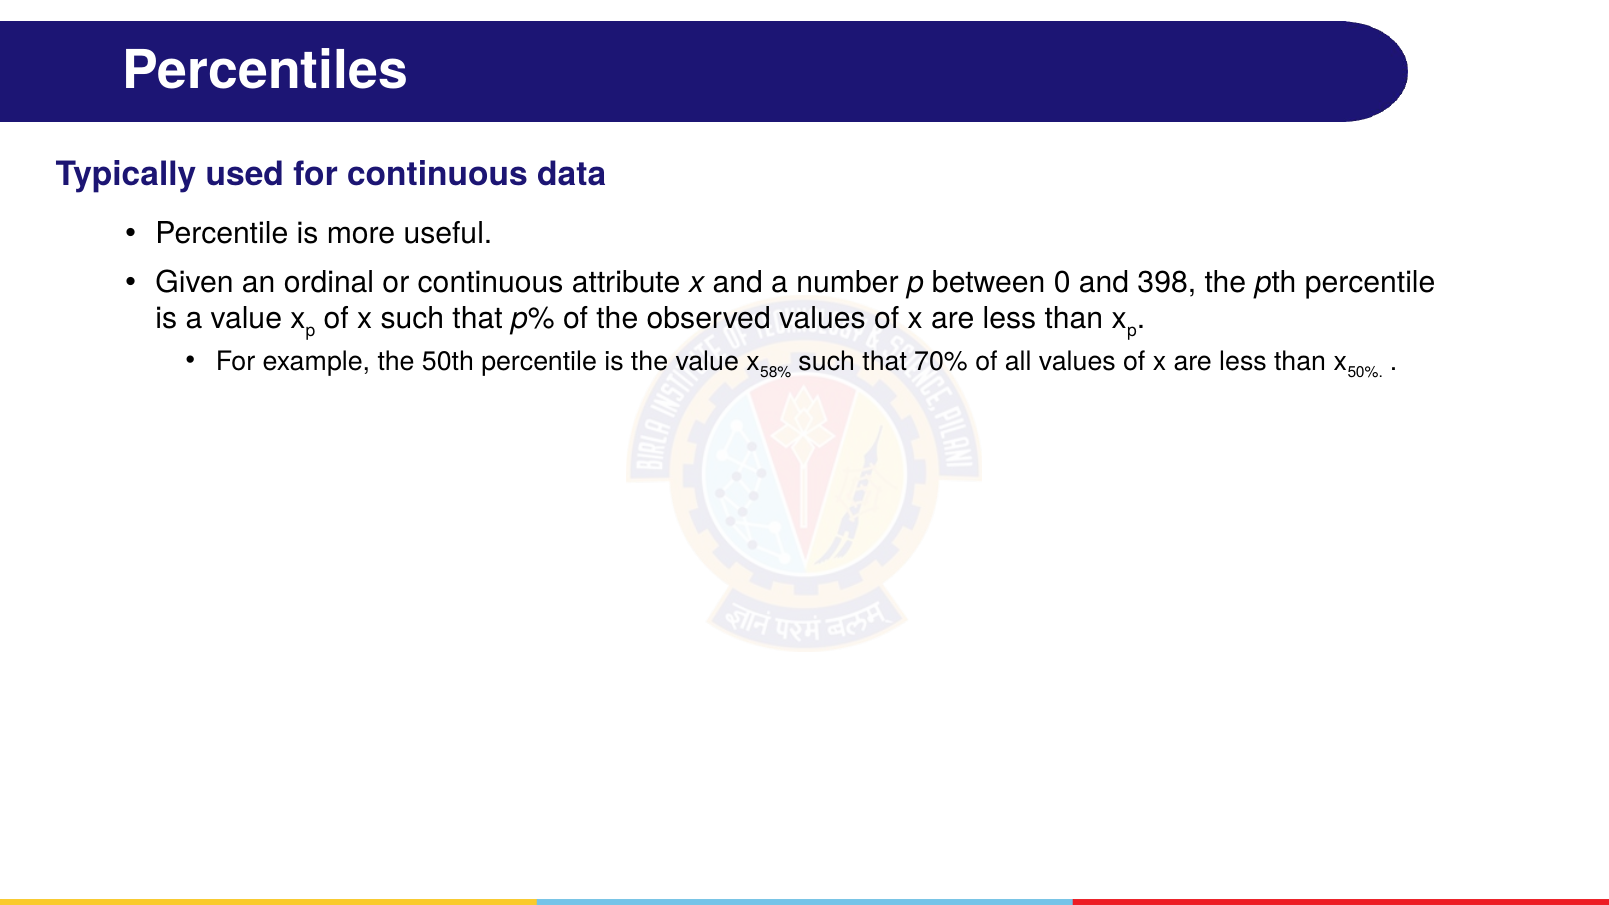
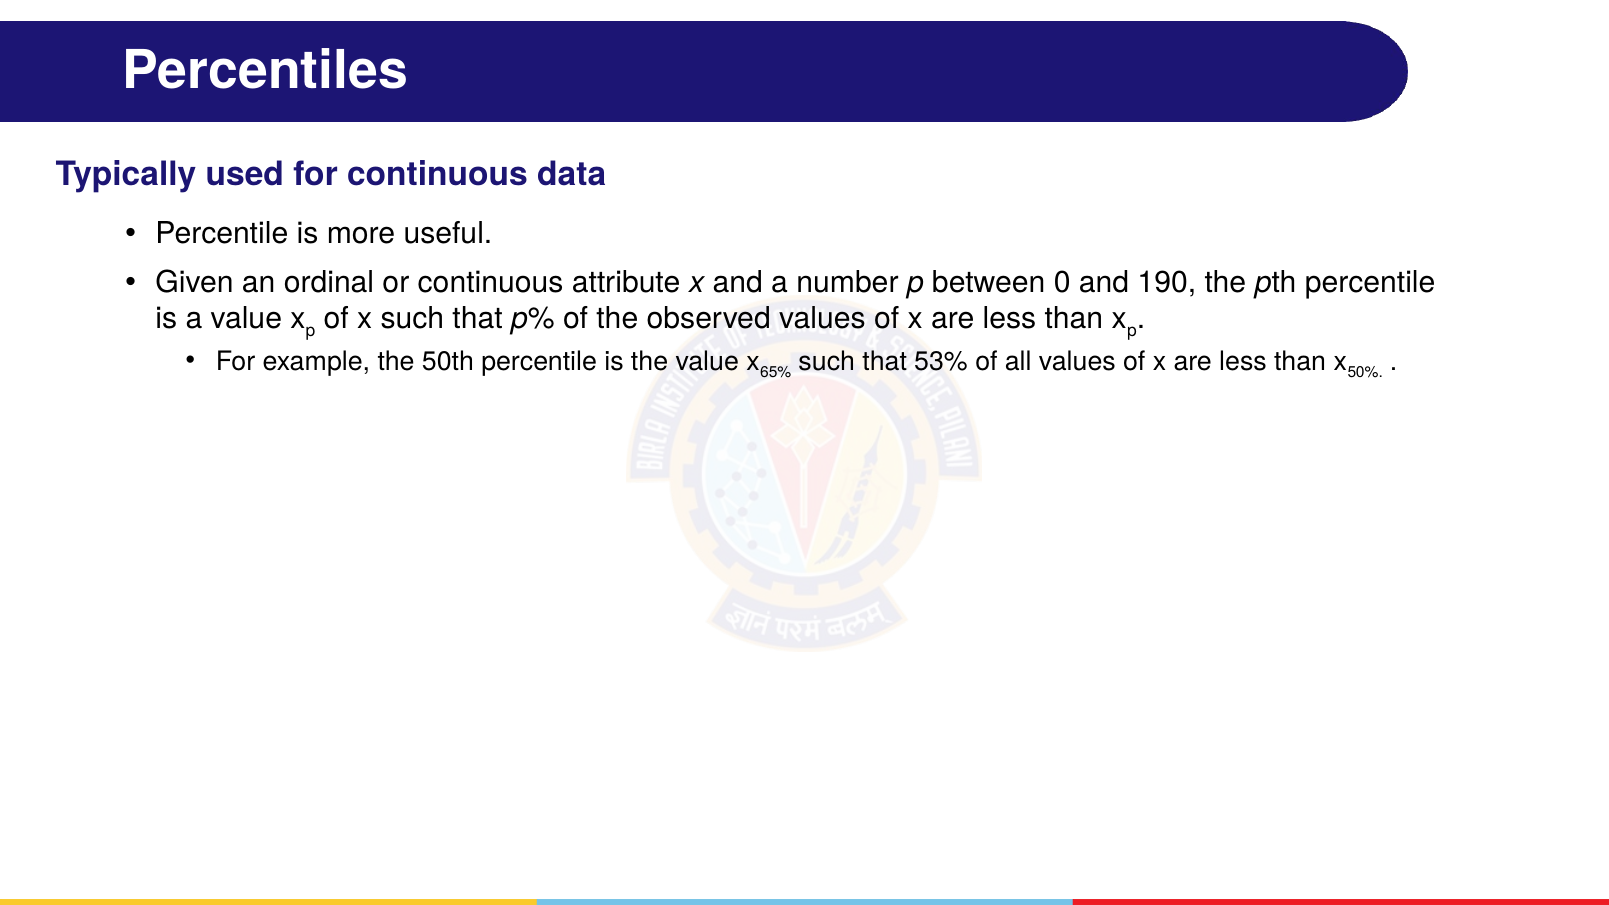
398: 398 -> 190 (1167, 283)
58%: 58% -> 65% (776, 372)
70%: 70% -> 53% (941, 362)
